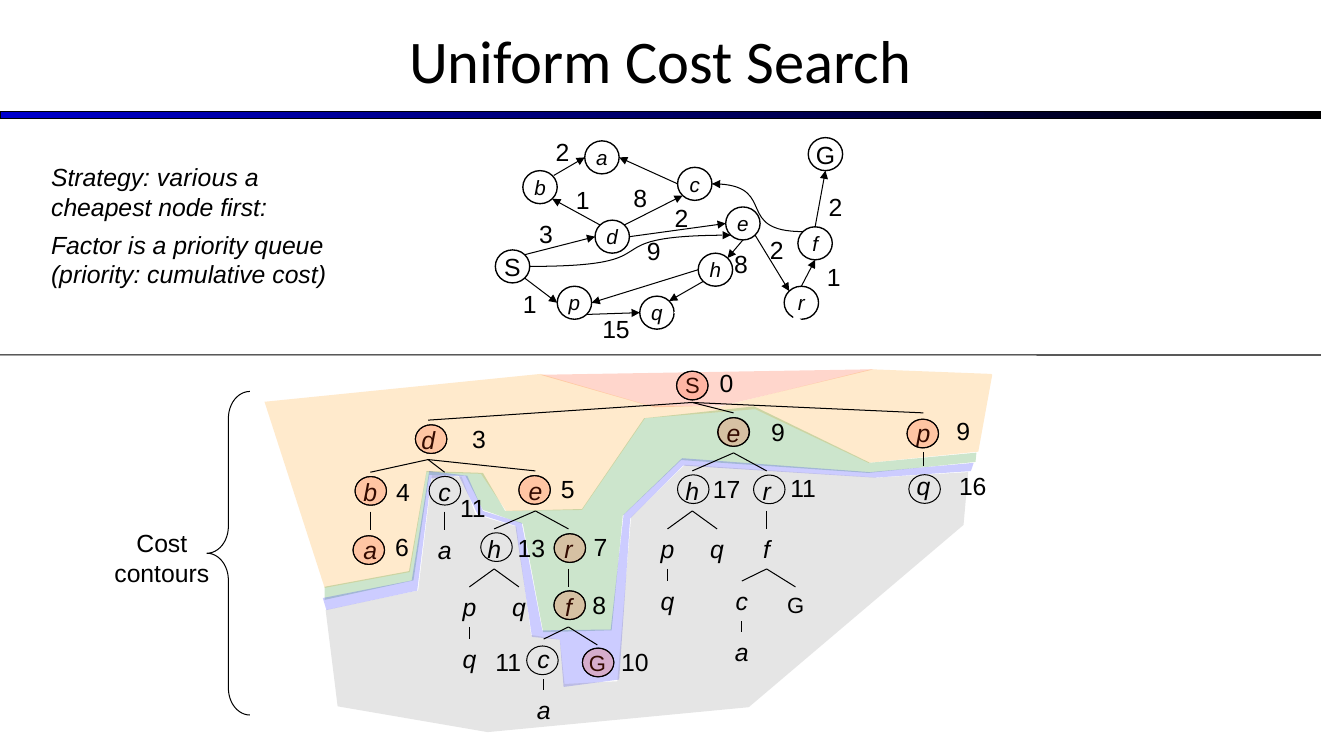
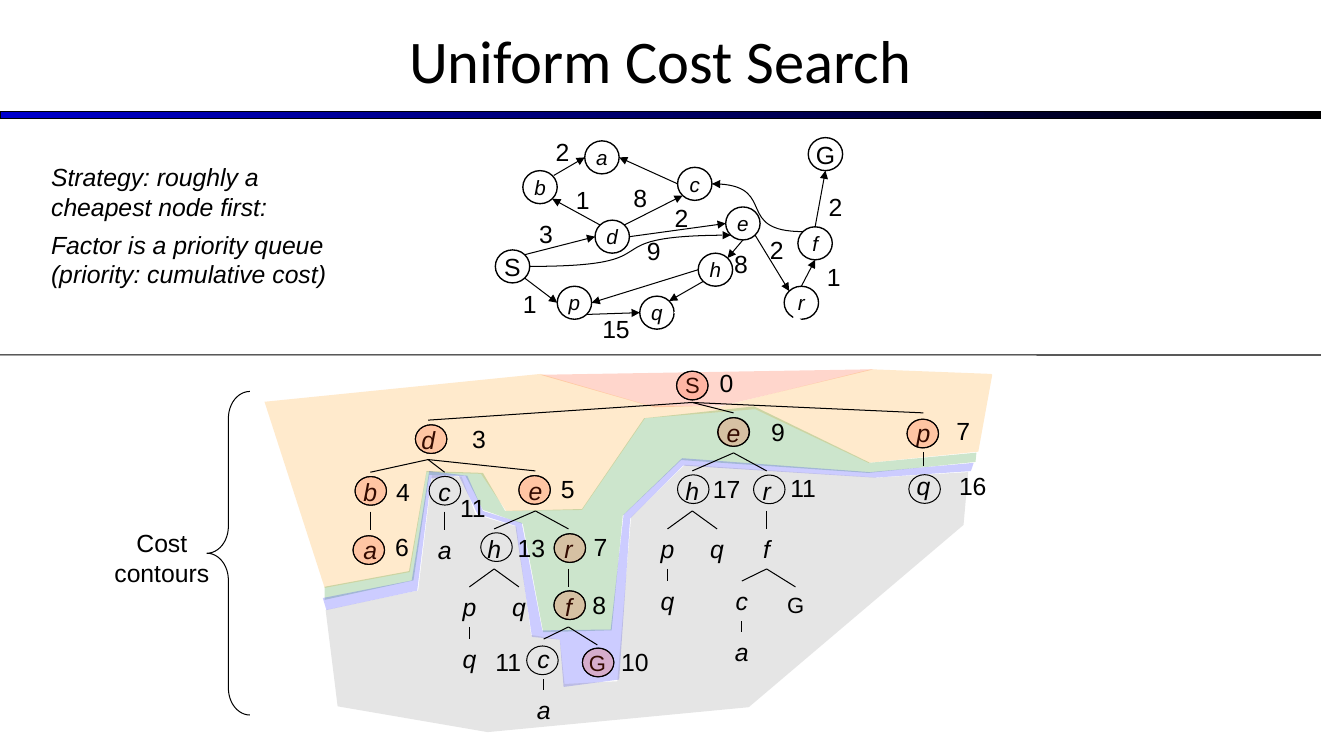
various: various -> roughly (197, 178)
9 9: 9 -> 7 (963, 433)
